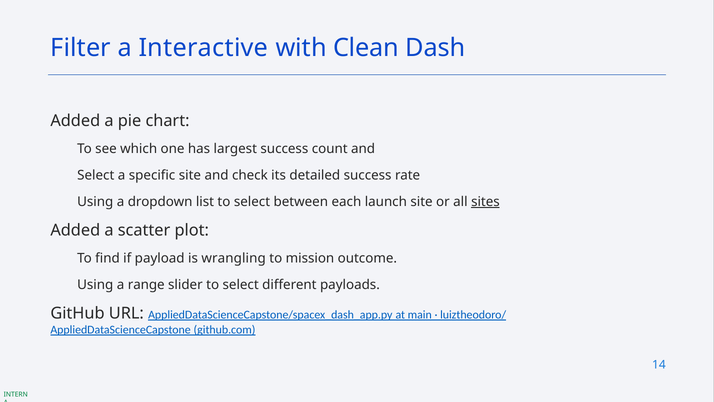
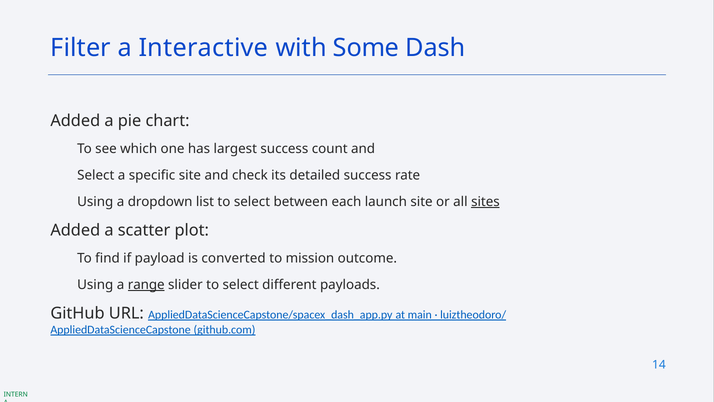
Clean: Clean -> Some (366, 48)
wrangling: wrangling -> converted (234, 258)
range underline: none -> present (146, 285)
